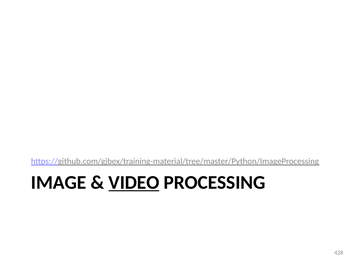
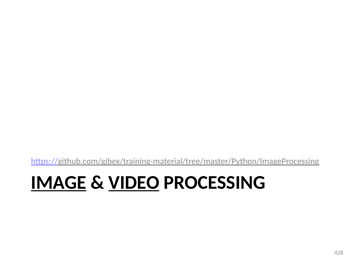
IMAGE underline: none -> present (59, 182)
